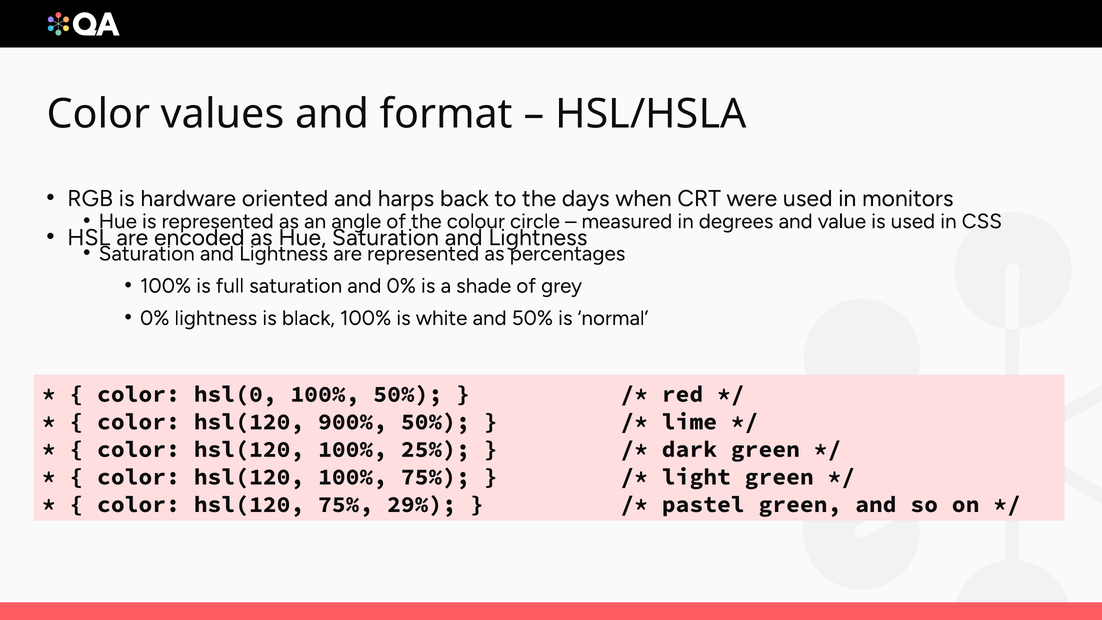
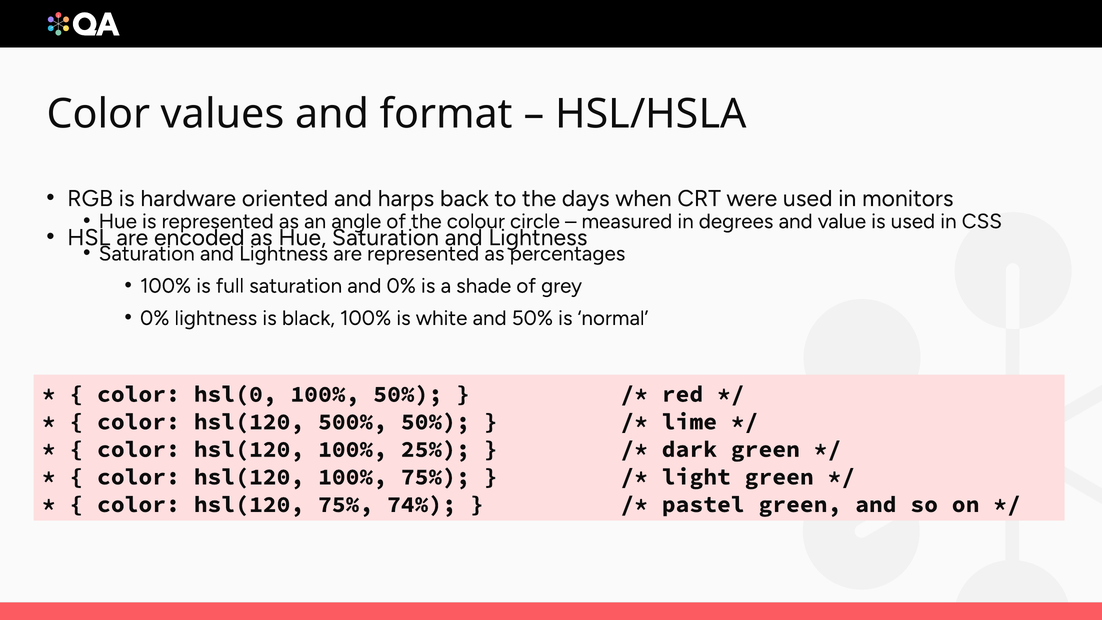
900%: 900% -> 500% (353, 422)
29%: 29% -> 74% (422, 504)
